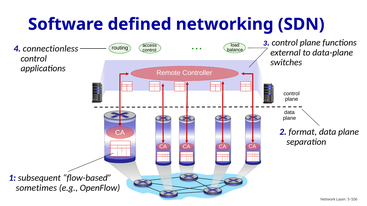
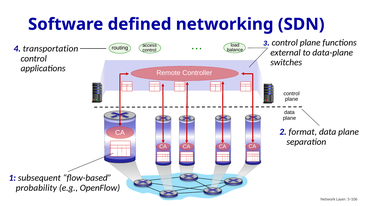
connectionless: connectionless -> transportation (51, 49)
sometimes: sometimes -> probability (36, 188)
